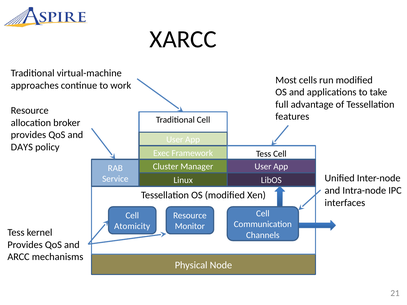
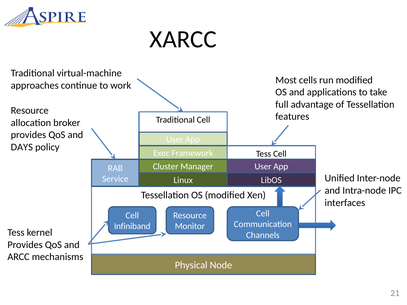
Atomicity: Atomicity -> Infiniband (132, 227)
